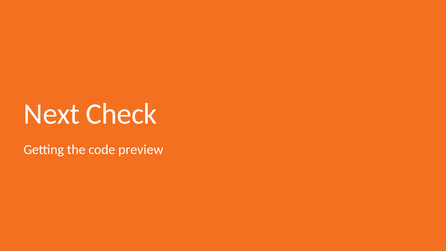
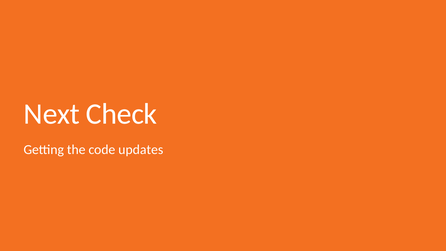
preview: preview -> updates (141, 150)
